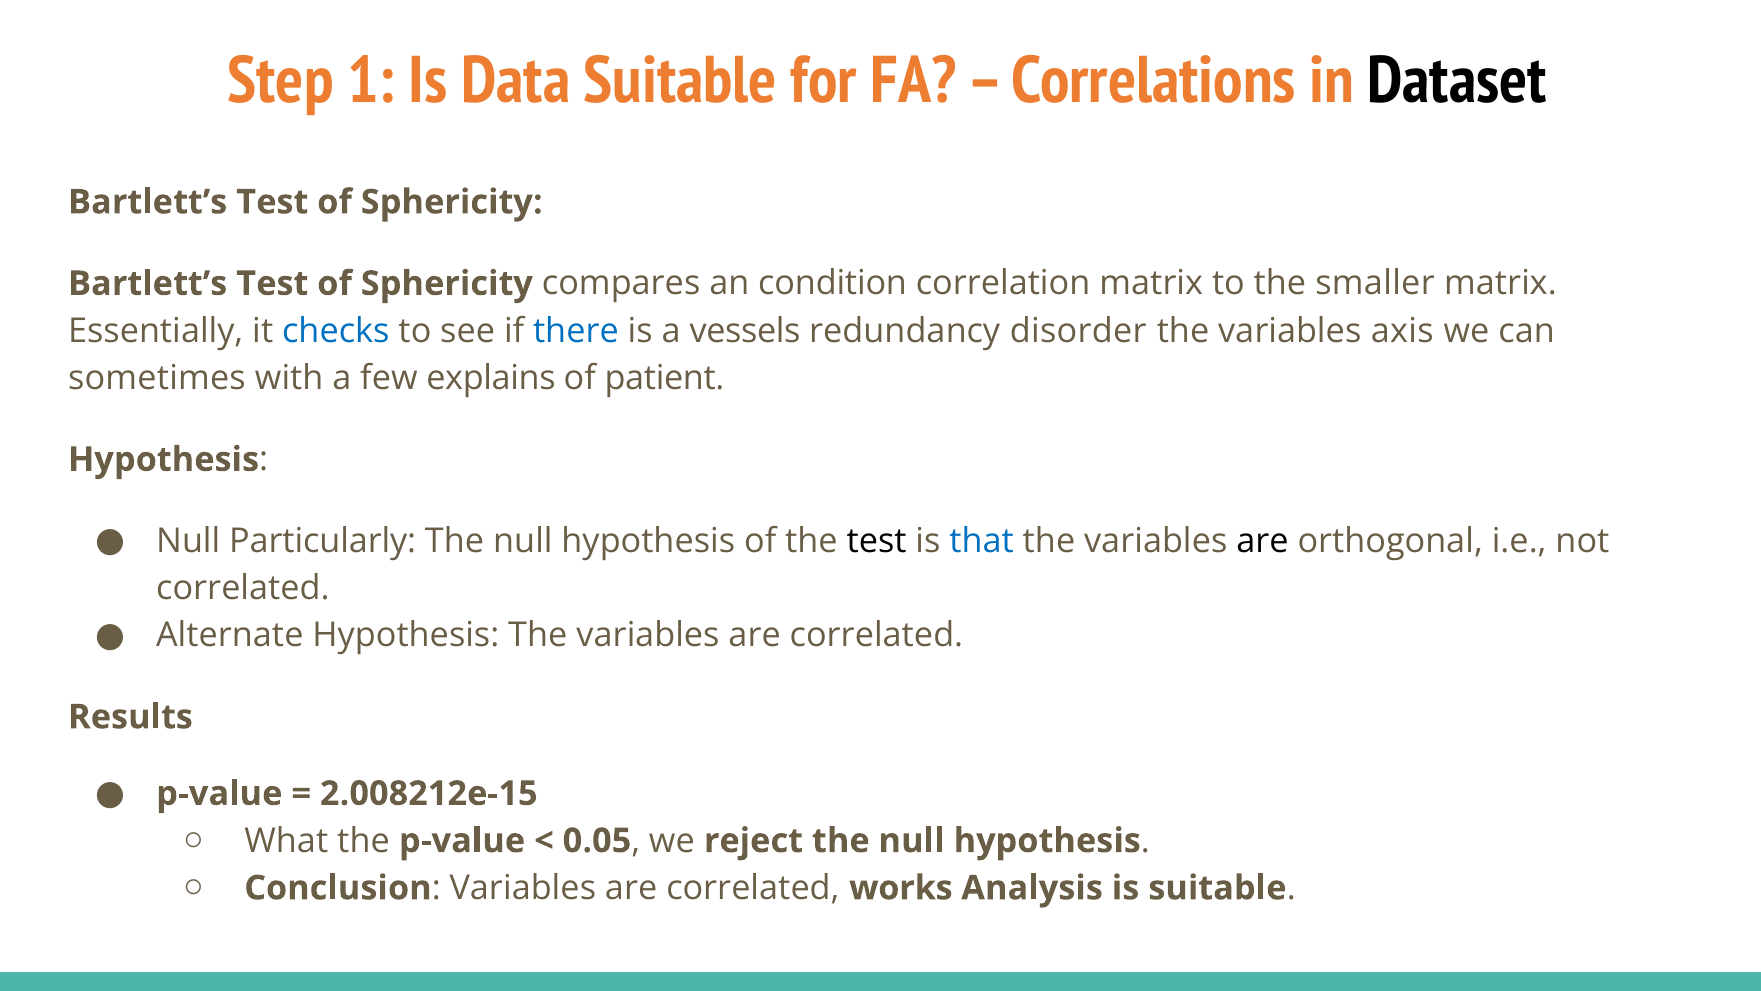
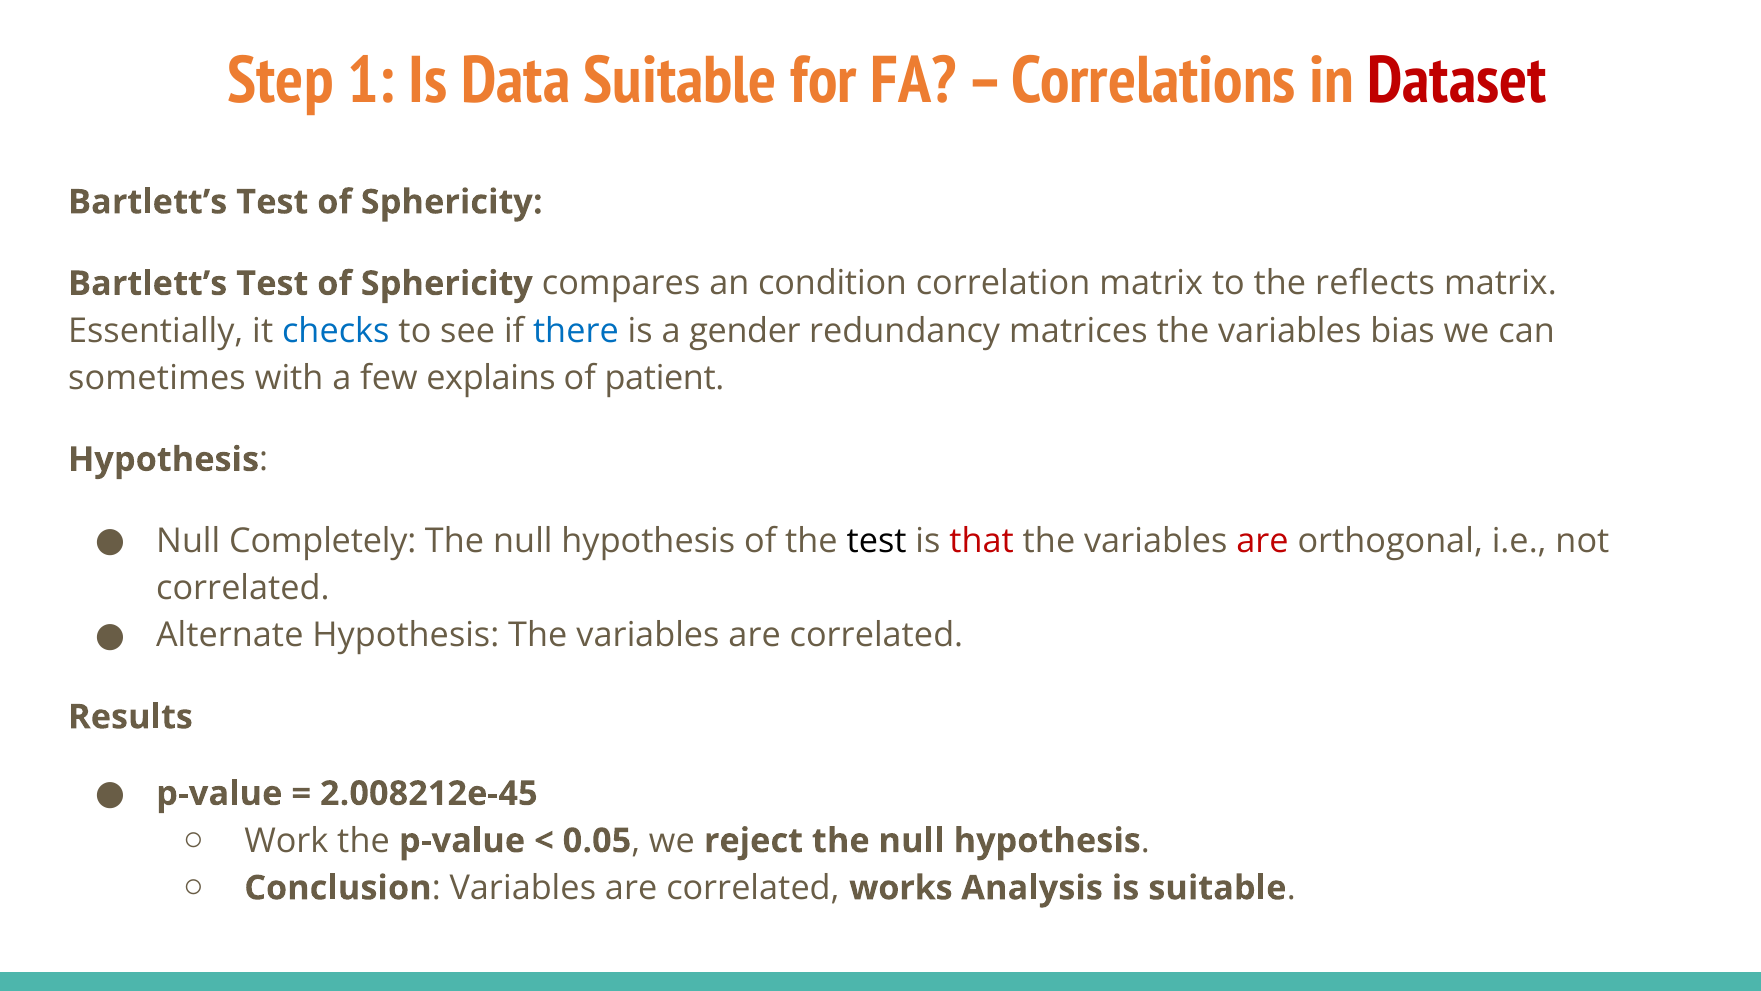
Dataset colour: black -> red (1457, 81)
smaller: smaller -> reflects (1375, 283)
vessels: vessels -> gender (745, 331)
disorder: disorder -> matrices (1078, 331)
axis: axis -> bias (1403, 331)
Particularly: Particularly -> Completely (323, 541)
that colour: blue -> red (982, 541)
are colour: black -> red (1262, 541)
2.008212e-15: 2.008212e-15 -> 2.008212e-45 (429, 793)
What: What -> Work (286, 840)
